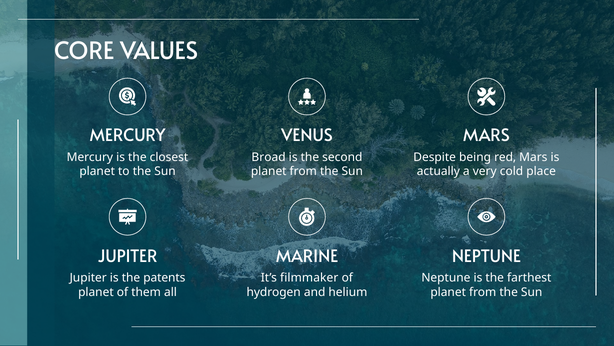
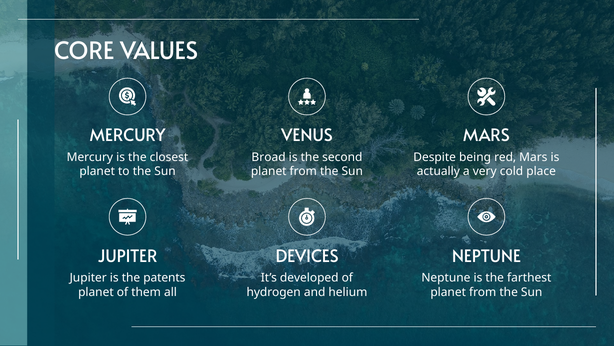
MARINE: MARINE -> DEVICES (307, 256)
filmmaker: filmmaker -> developed (309, 277)
